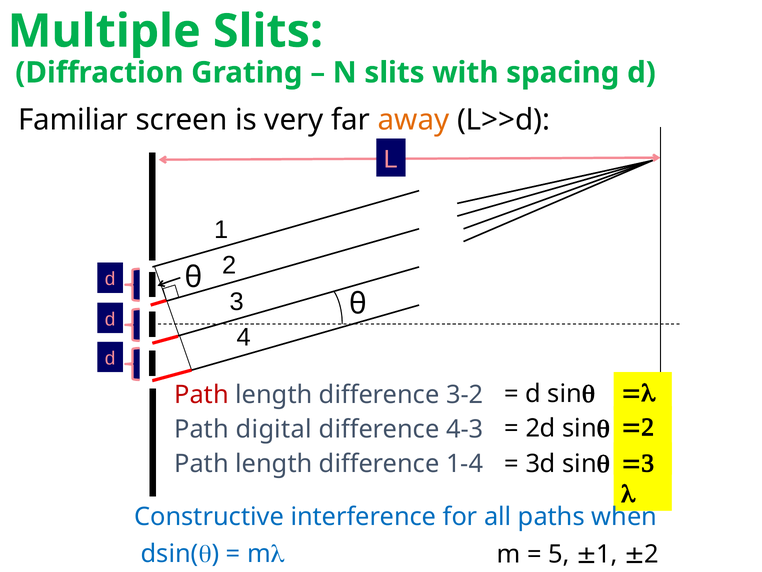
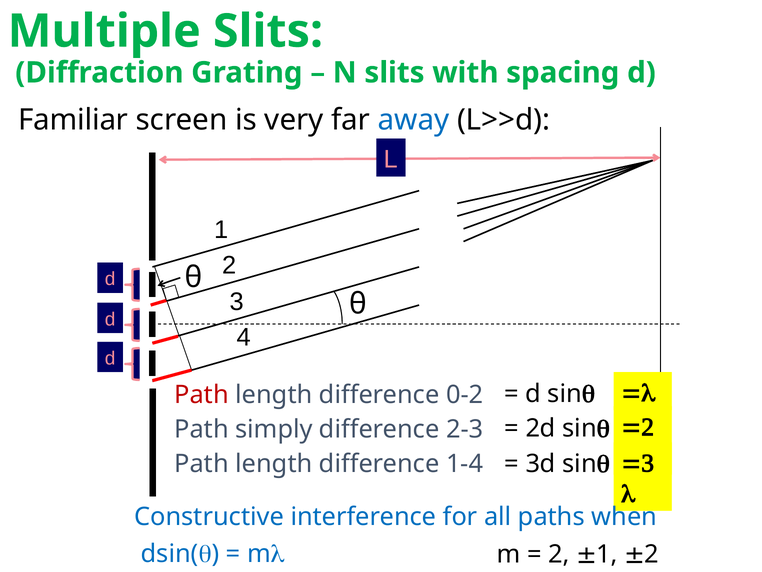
away colour: orange -> blue (414, 120)
3-2: 3-2 -> 0-2 (465, 394)
digital: digital -> simply (274, 429)
4-3: 4-3 -> 2-3 (465, 429)
5: 5 -> 2 (559, 554)
